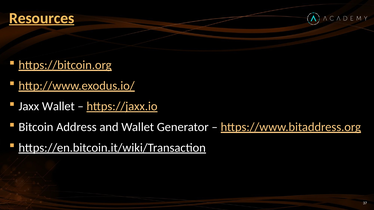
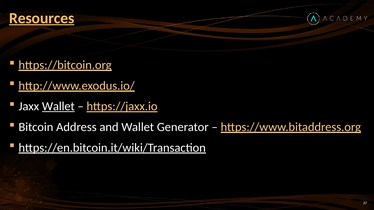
Wallet underline: none -> present (58, 107)
